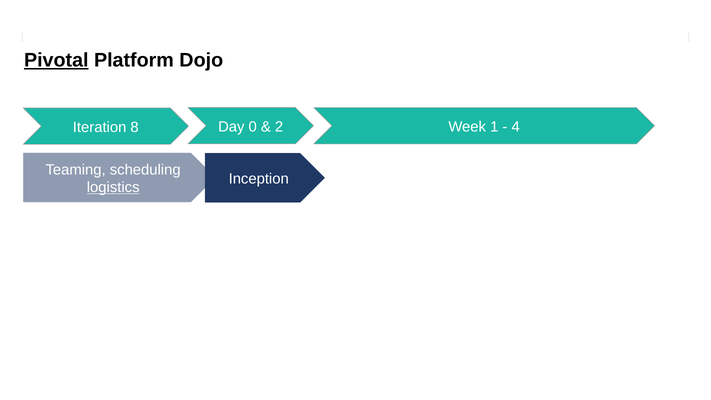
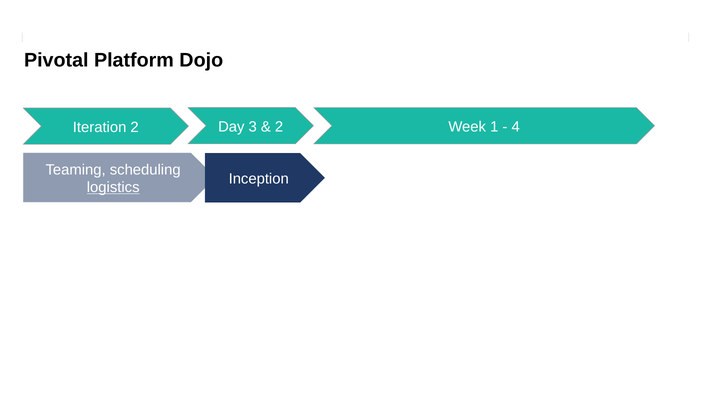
Pivotal underline: present -> none (56, 60)
0: 0 -> 3 (253, 127)
Iteration 8: 8 -> 2 (135, 127)
